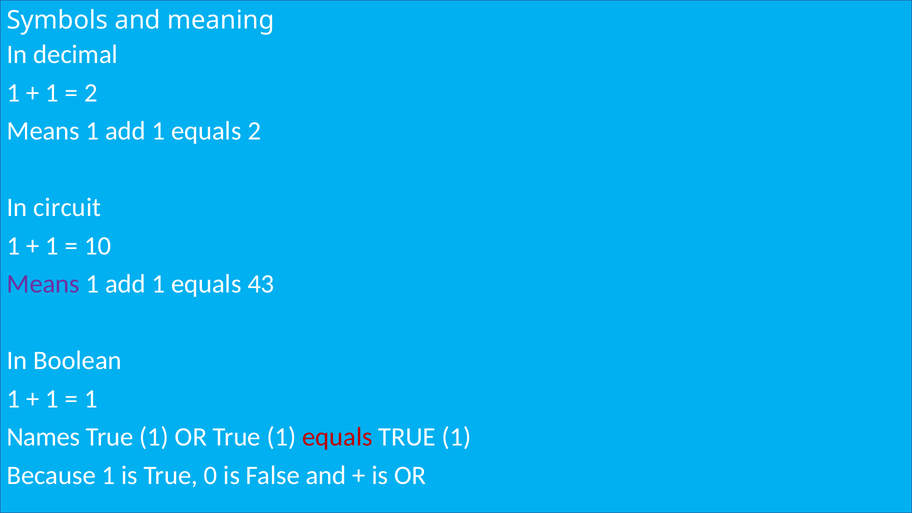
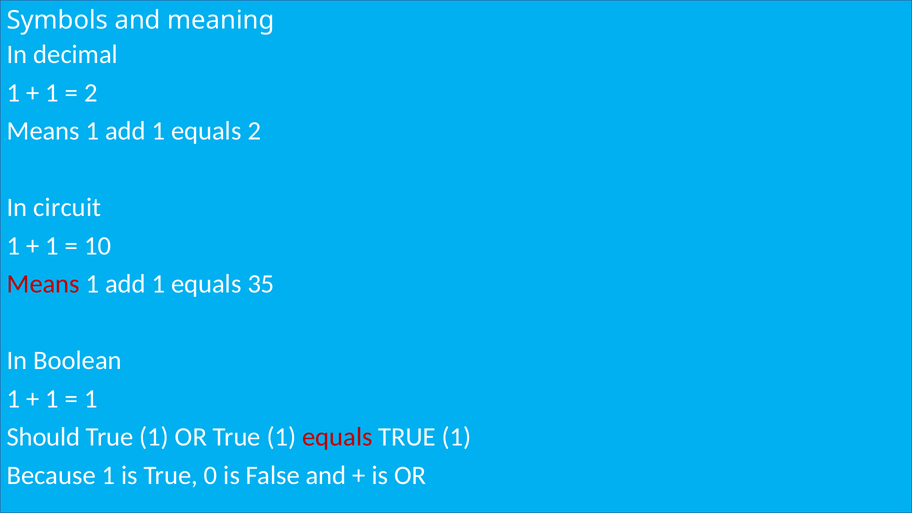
Means colour: purple -> red (43, 284)
43: 43 -> 35 (261, 284)
Names: Names -> Should (43, 437)
